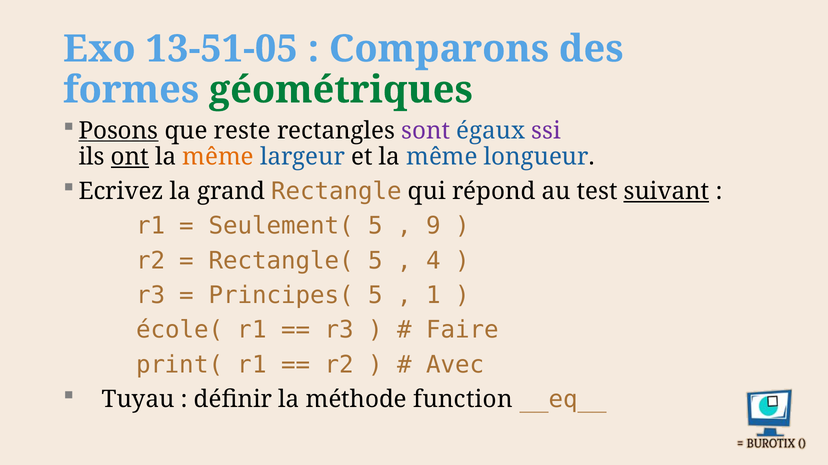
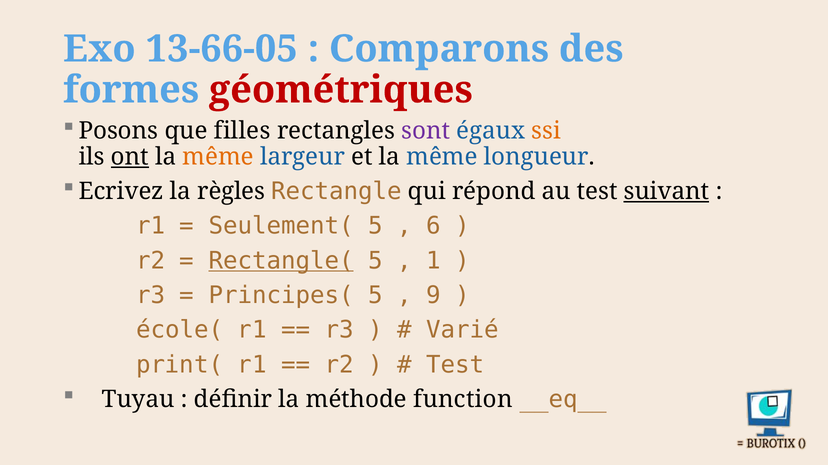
13-51-05: 13-51-05 -> 13-66-05 (222, 49)
géométriques colour: green -> red (341, 90)
Posons underline: present -> none (118, 131)
reste: reste -> filles (242, 131)
ssi colour: purple -> orange (546, 131)
grand: grand -> règles (231, 192)
9: 9 -> 6 (433, 226)
Rectangle( underline: none -> present (281, 261)
4: 4 -> 1 (433, 261)
1: 1 -> 9 (433, 296)
Faire: Faire -> Varié (462, 330)
Avec: Avec -> Test (455, 365)
